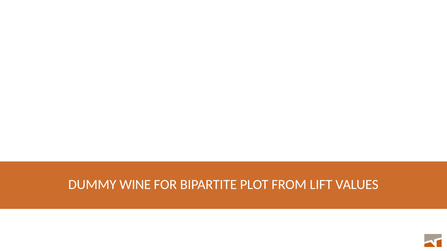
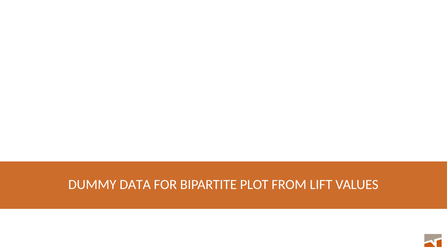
WINE: WINE -> DATA (135, 185)
